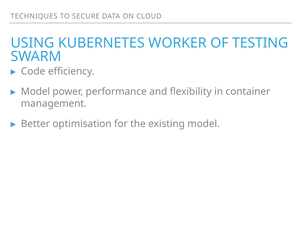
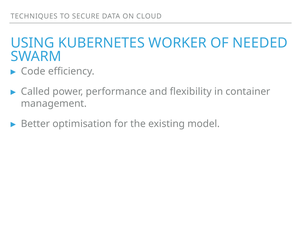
TESTING: TESTING -> NEEDED (260, 43)
Model: Model -> Called (35, 92)
